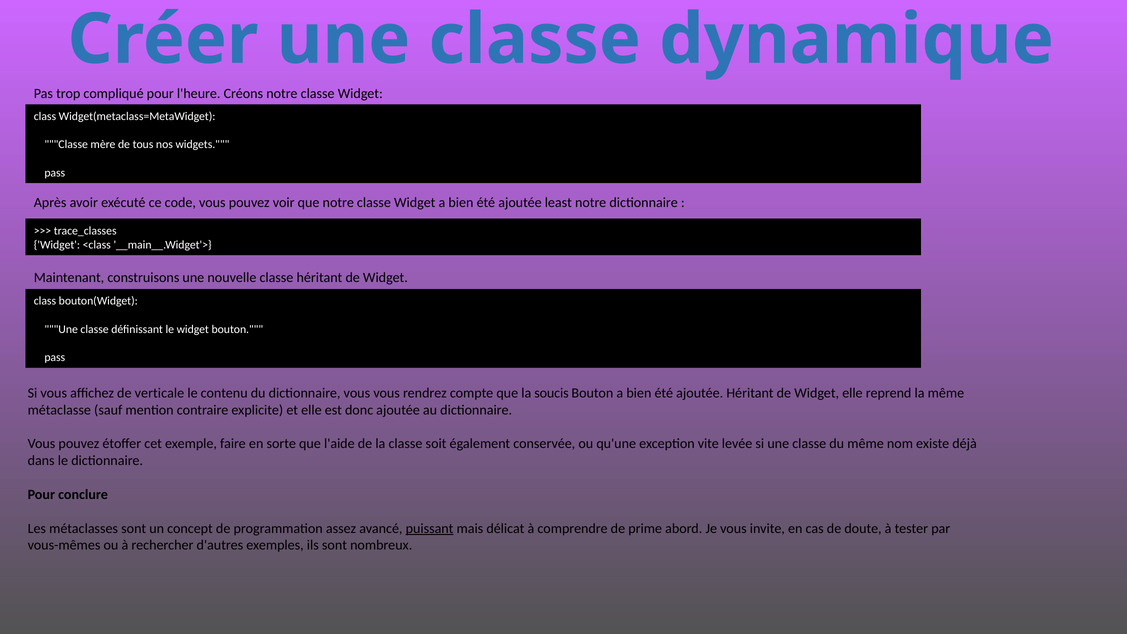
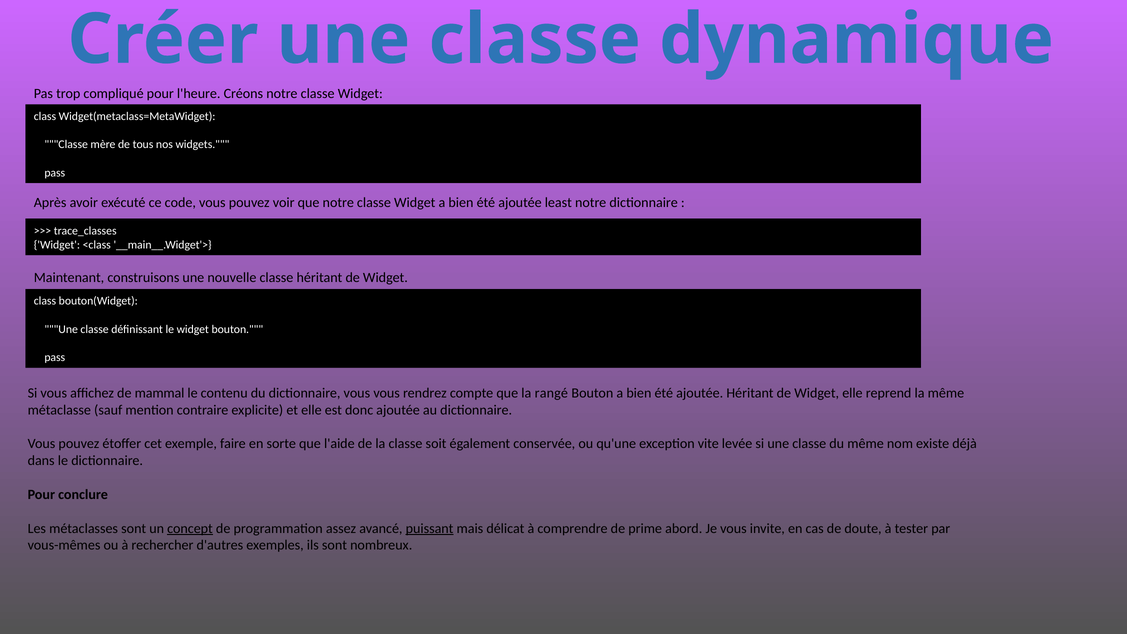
verticale: verticale -> mammal (160, 393)
soucis: soucis -> rangé (551, 393)
concept underline: none -> present (190, 528)
